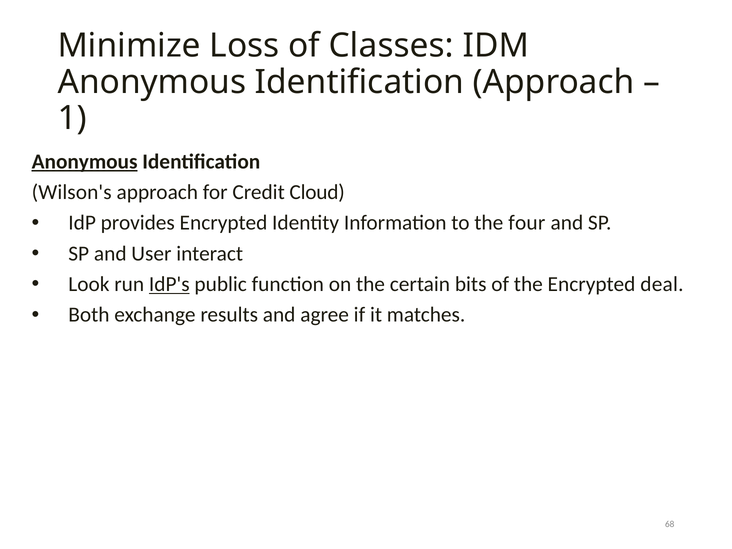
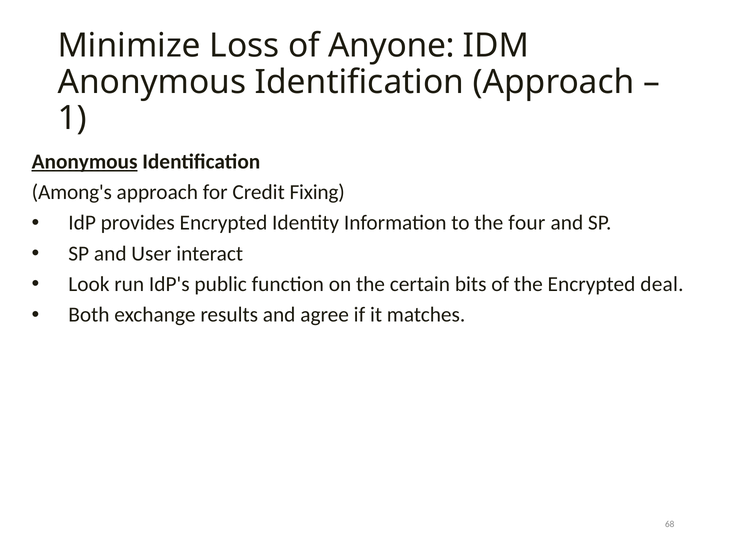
Classes: Classes -> Anyone (391, 46)
Wilson's: Wilson's -> Among's (72, 192)
Cloud: Cloud -> Fixing (317, 192)
IdP's underline: present -> none (169, 284)
